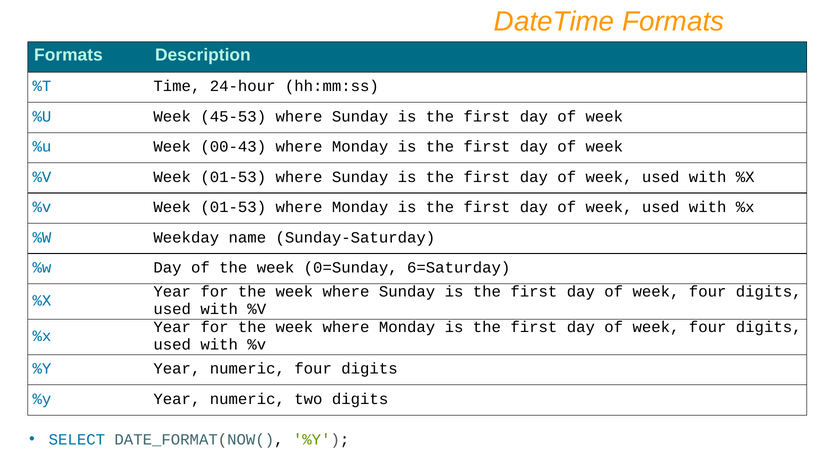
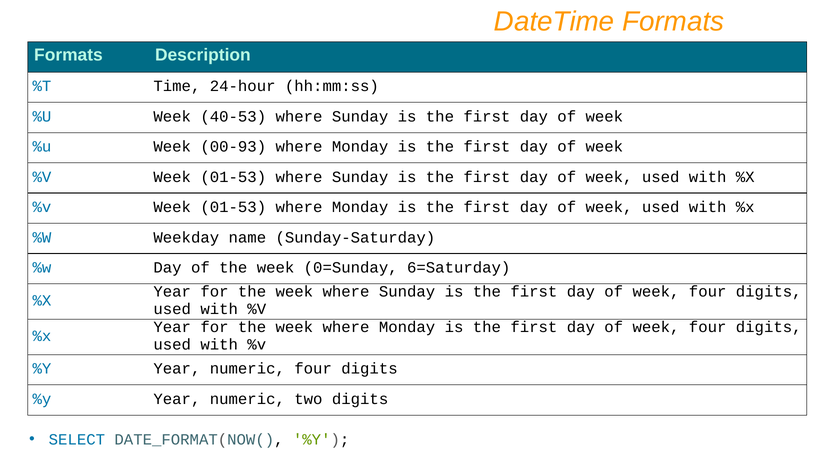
45-53: 45-53 -> 40-53 (233, 117)
00-43: 00-43 -> 00-93 (233, 147)
